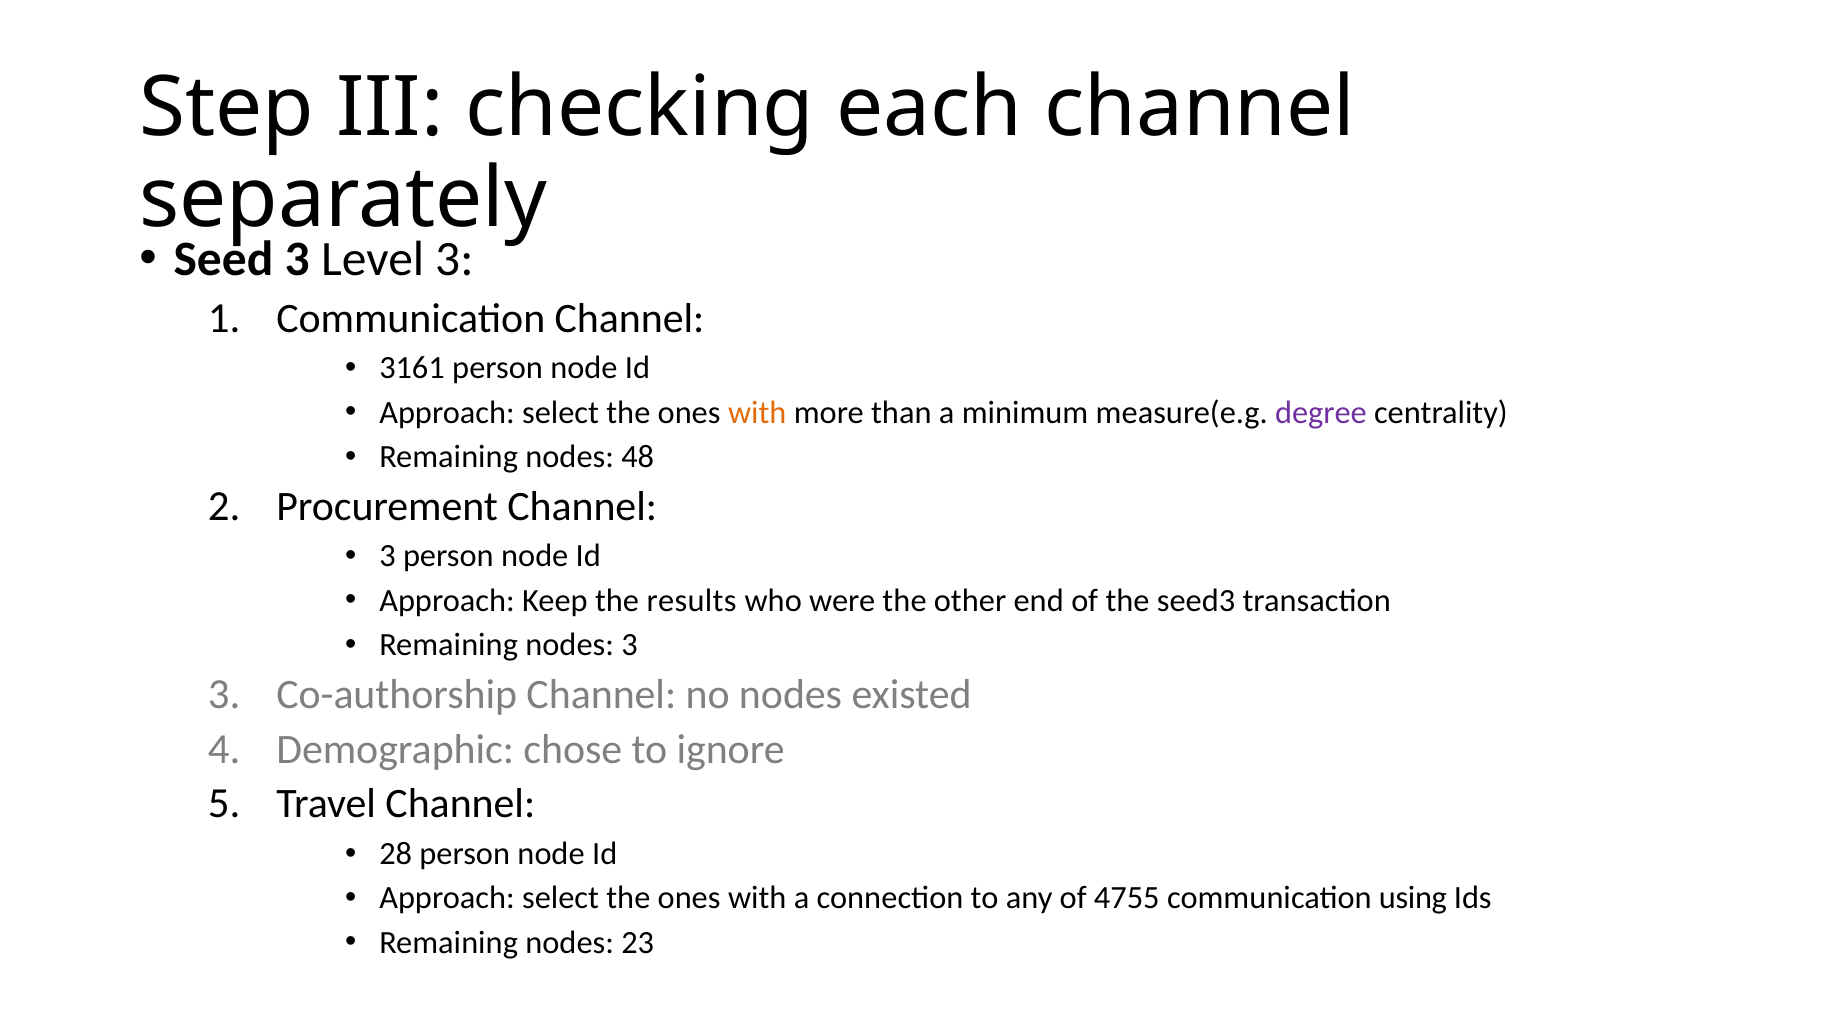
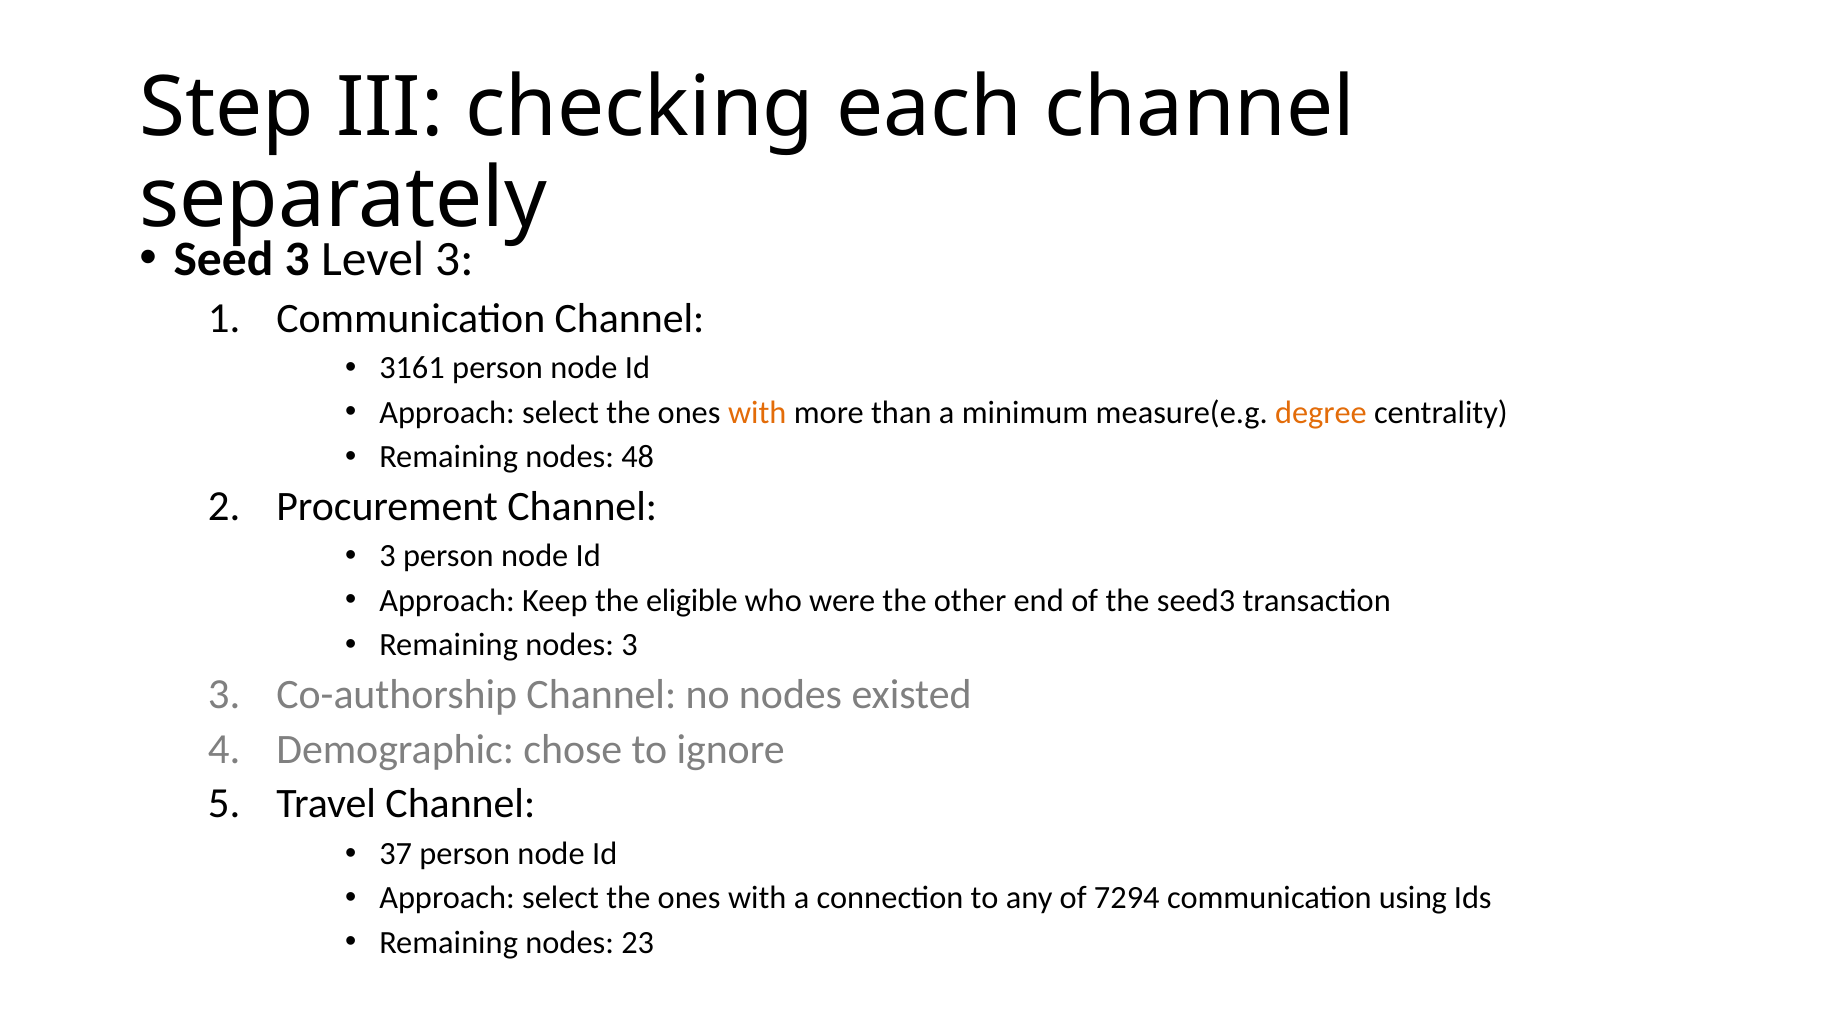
degree colour: purple -> orange (1321, 413)
results: results -> eligible (692, 601)
28: 28 -> 37 (396, 854)
4755: 4755 -> 7294 (1127, 898)
